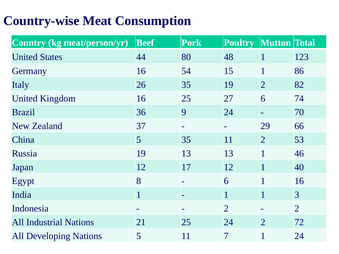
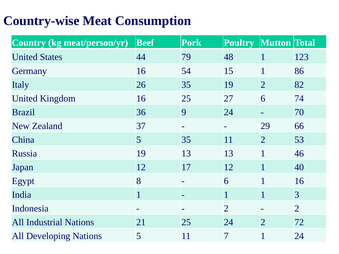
80: 80 -> 79 (186, 57)
